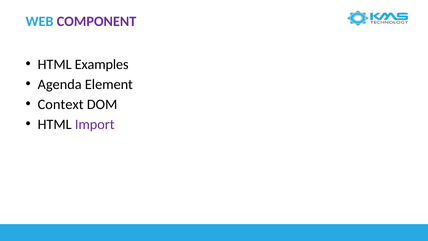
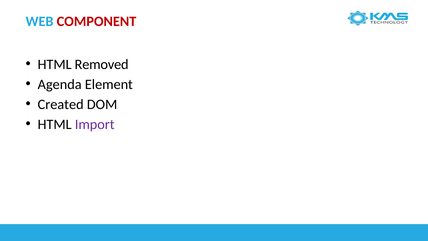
COMPONENT colour: purple -> red (97, 21)
Examples: Examples -> Removed (102, 64)
Context: Context -> Created (61, 104)
